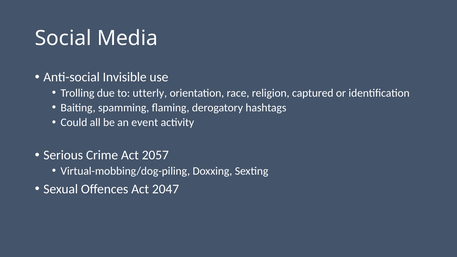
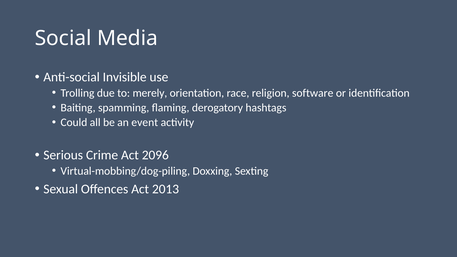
utterly: utterly -> merely (150, 93)
captured: captured -> software (313, 93)
2057: 2057 -> 2096 (155, 155)
2047: 2047 -> 2013 (166, 189)
